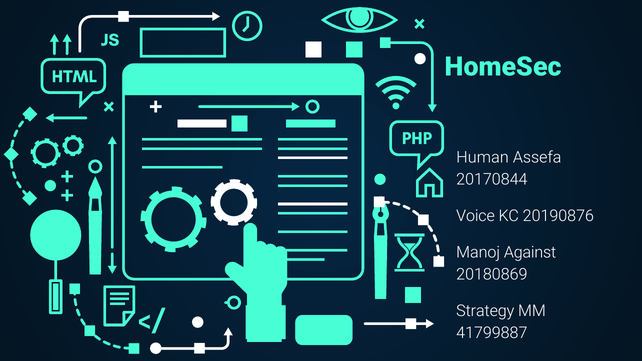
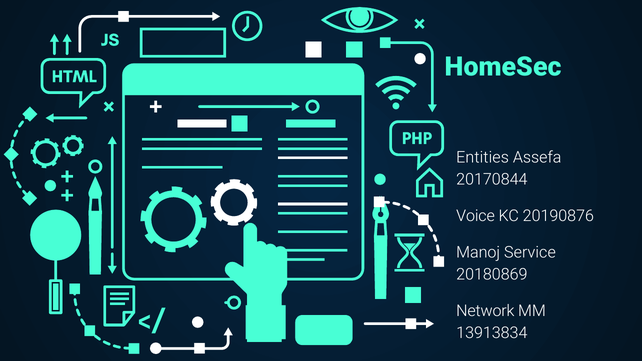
Human: Human -> Entities (483, 157)
Against: Against -> Service (530, 252)
Strategy: Strategy -> Network (485, 311)
41799887: 41799887 -> 13913834 (492, 333)
